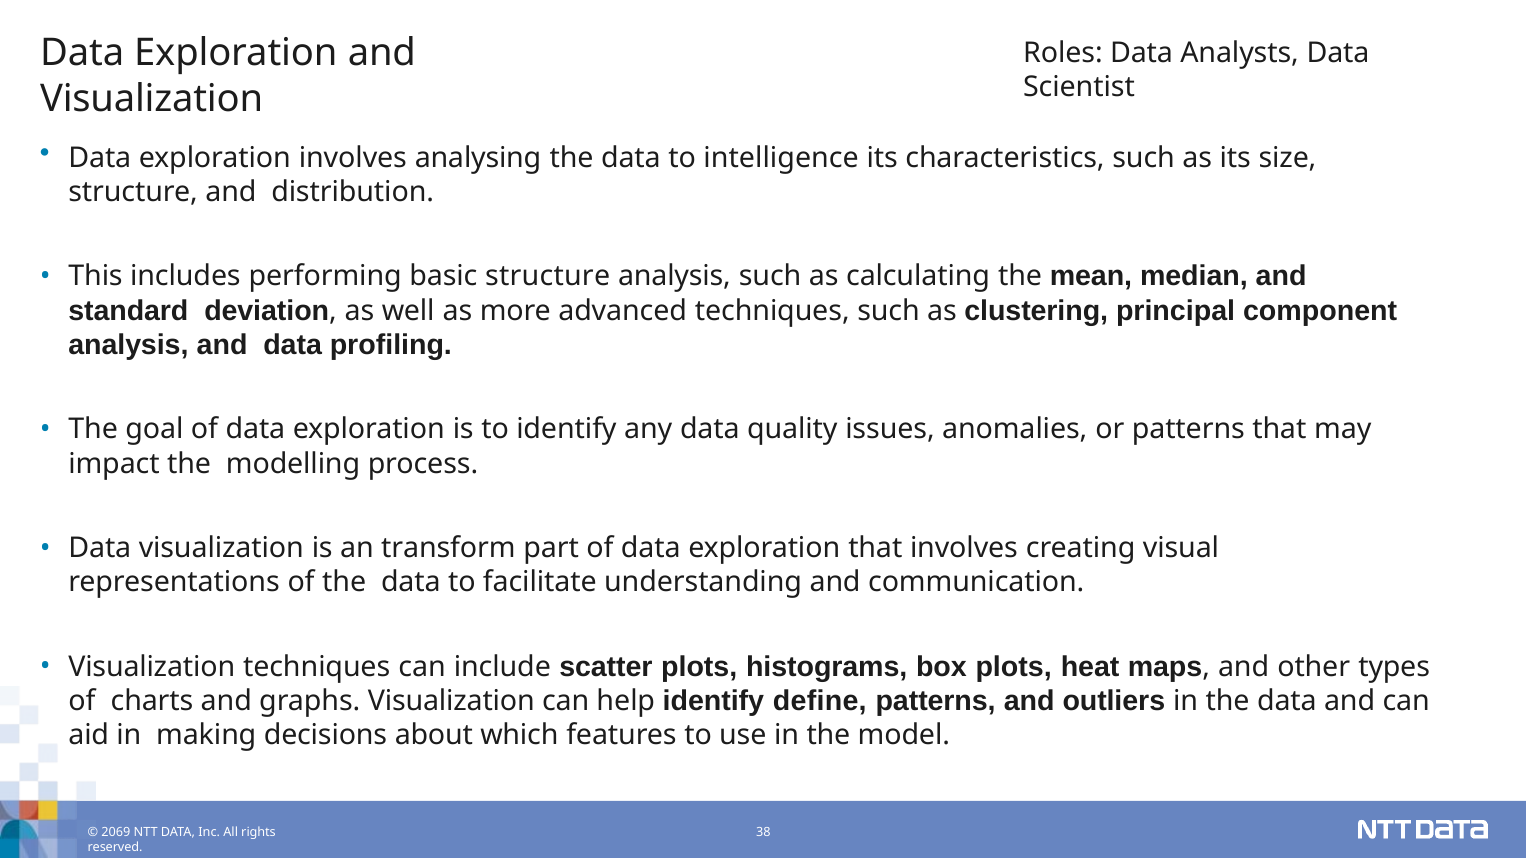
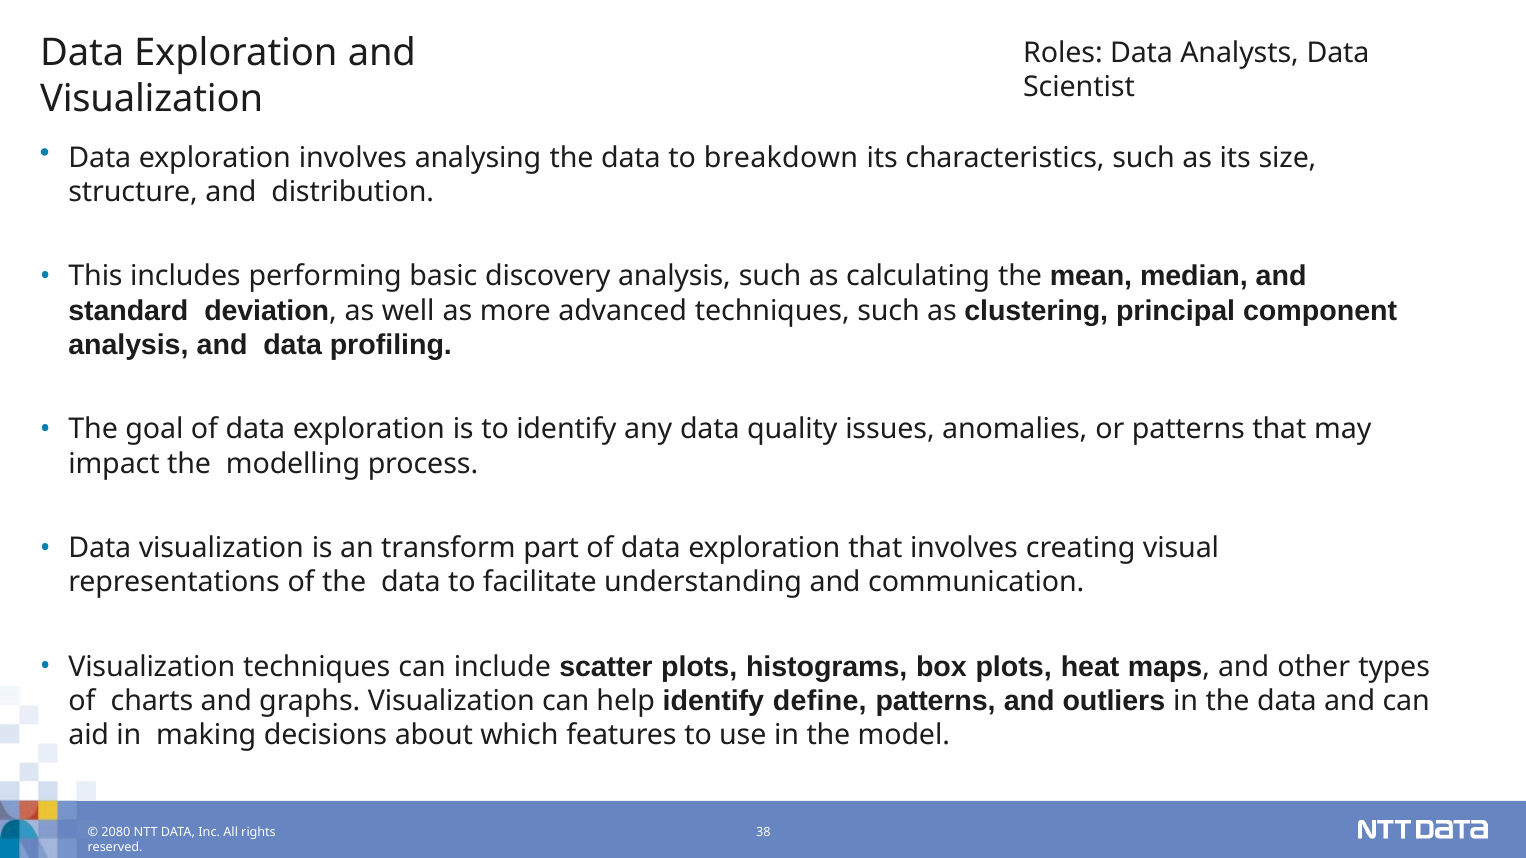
intelligence: intelligence -> breakdown (781, 158)
basic structure: structure -> discovery (548, 276)
2069: 2069 -> 2080 (116, 833)
